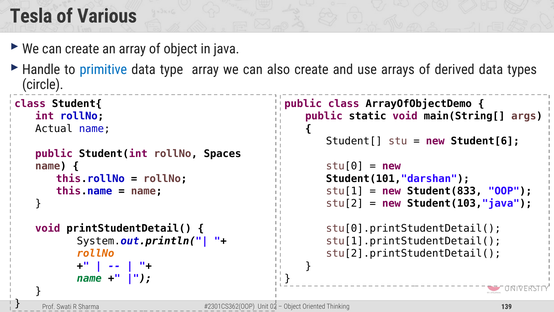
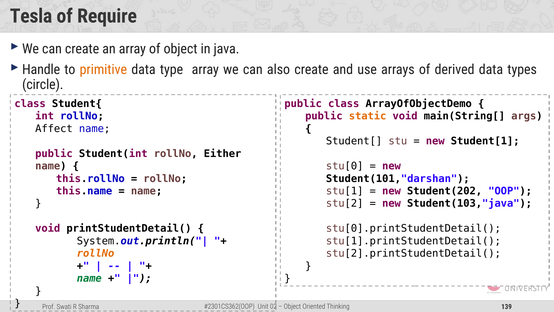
Various: Various -> Require (107, 16)
primitive colour: blue -> orange (103, 69)
static colour: black -> orange (368, 116)
Actual: Actual -> Affect (54, 129)
Student[6: Student[6 -> Student[1 (485, 141)
Spaces: Spaces -> Either (223, 153)
Student(833: Student(833 -> Student(202 (445, 191)
